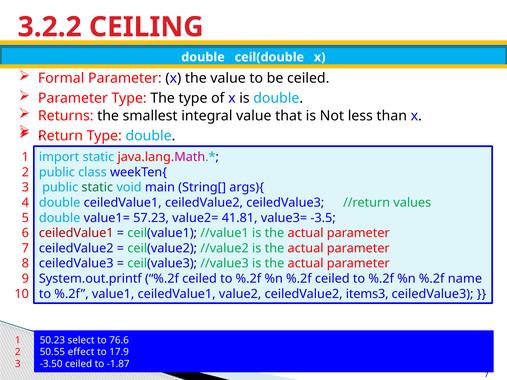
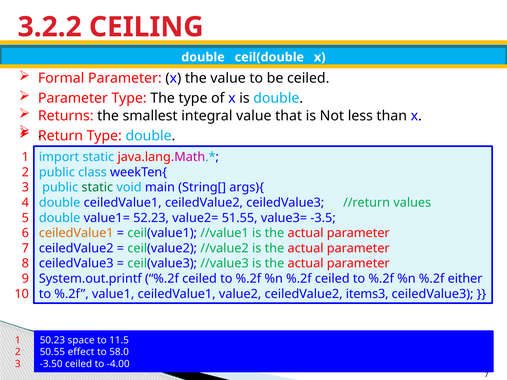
57.23: 57.23 -> 52.23 (151, 218)
41.81: 41.81 -> 51.55 (240, 218)
ceiledValue1 colour: red -> orange (76, 233)
name: name -> either (465, 279)
select: select -> space (81, 340)
76.6: 76.6 -> 11.5 (119, 340)
17.9: 17.9 -> 58.0 (119, 352)
-1.87: -1.87 -> -4.00 (118, 364)
